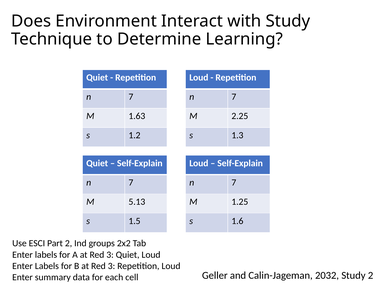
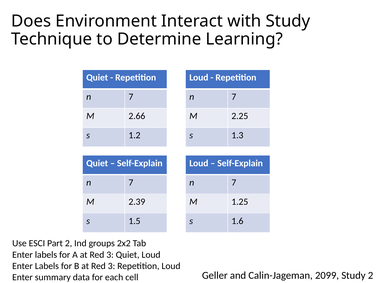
1.63: 1.63 -> 2.66 (137, 116)
5.13: 5.13 -> 2.39 (137, 202)
2032: 2032 -> 2099 (327, 276)
